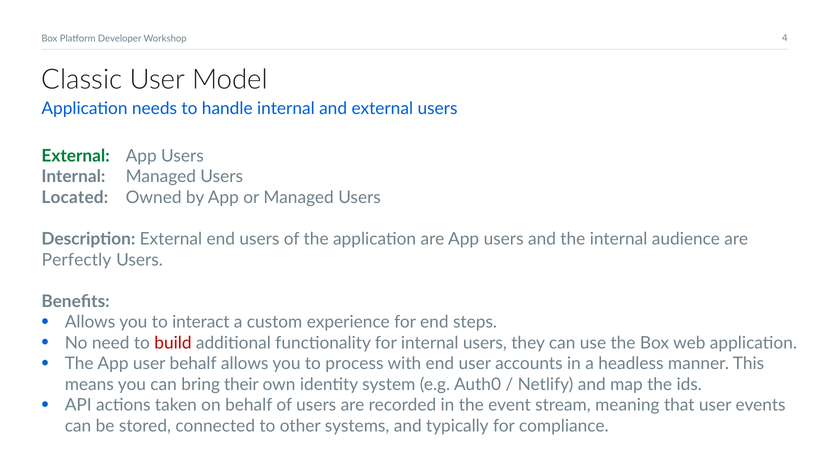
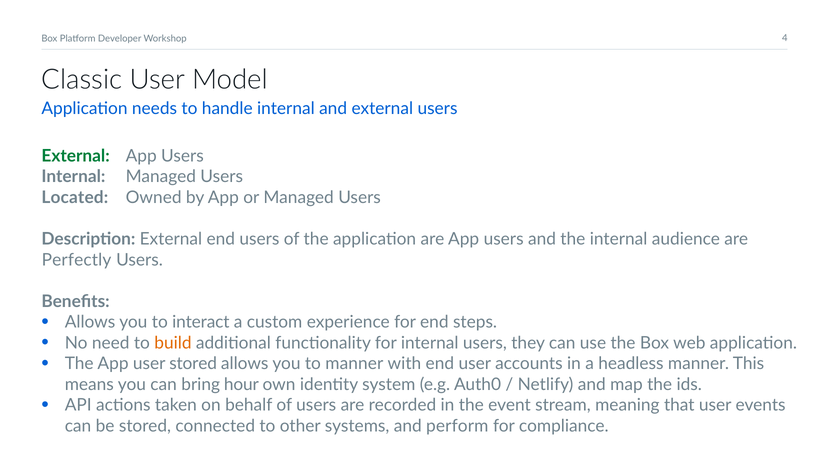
build colour: red -> orange (173, 342)
user behalf: behalf -> stored (193, 363)
to process: process -> manner (354, 363)
their: their -> hour (241, 384)
typically: typically -> perform (457, 425)
